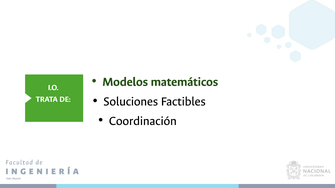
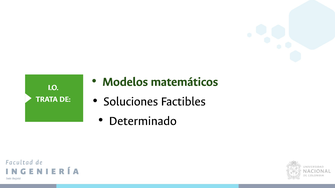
Coordinación: Coordinación -> Determinado (143, 121)
